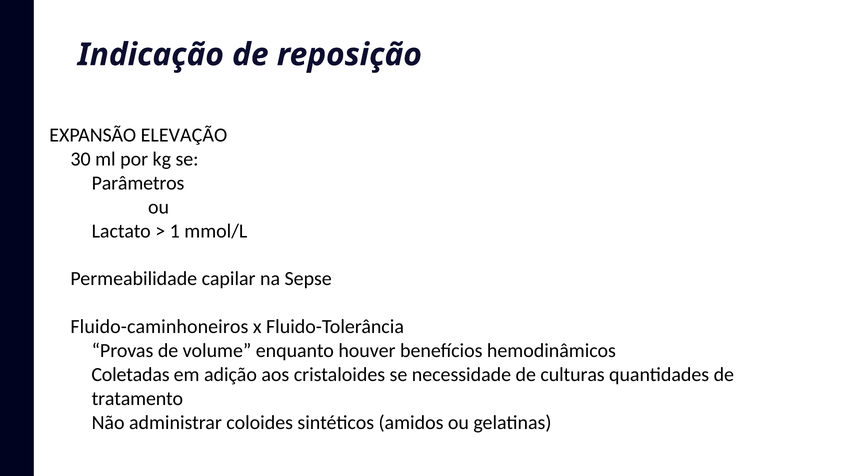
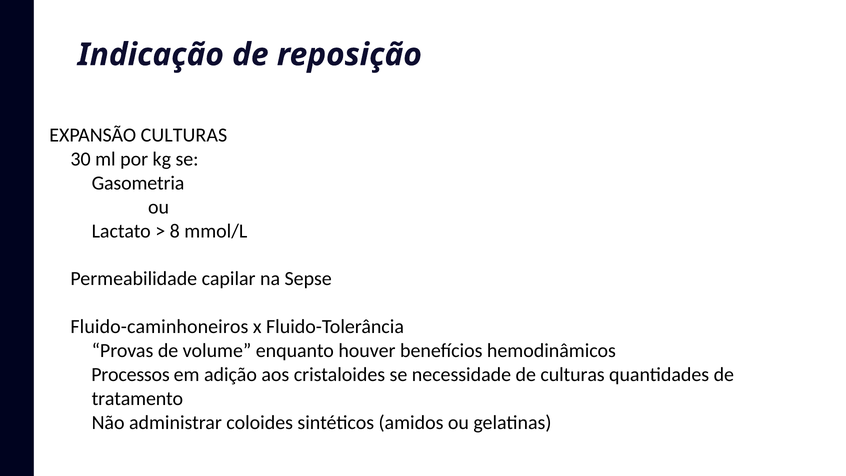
EXPANSÃO ELEVAÇÃO: ELEVAÇÃO -> CULTURAS (184, 135)
Parâmetros: Parâmetros -> Gasometria (138, 183)
1: 1 -> 8 (175, 231)
Coletadas: Coletadas -> Processos (130, 375)
